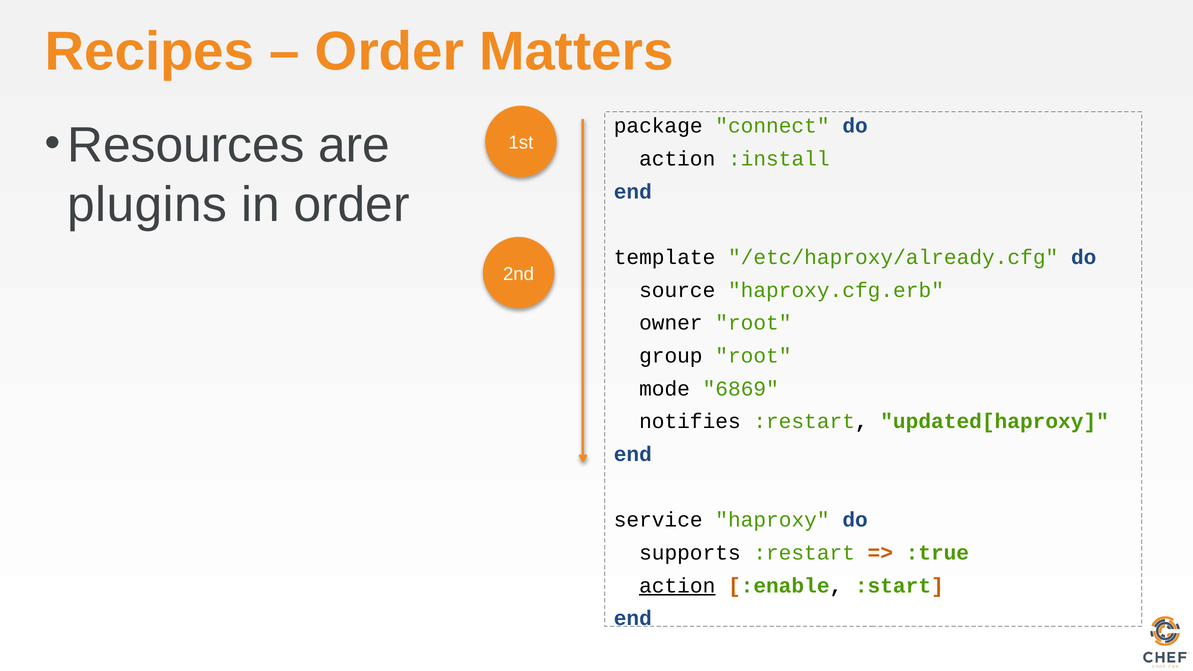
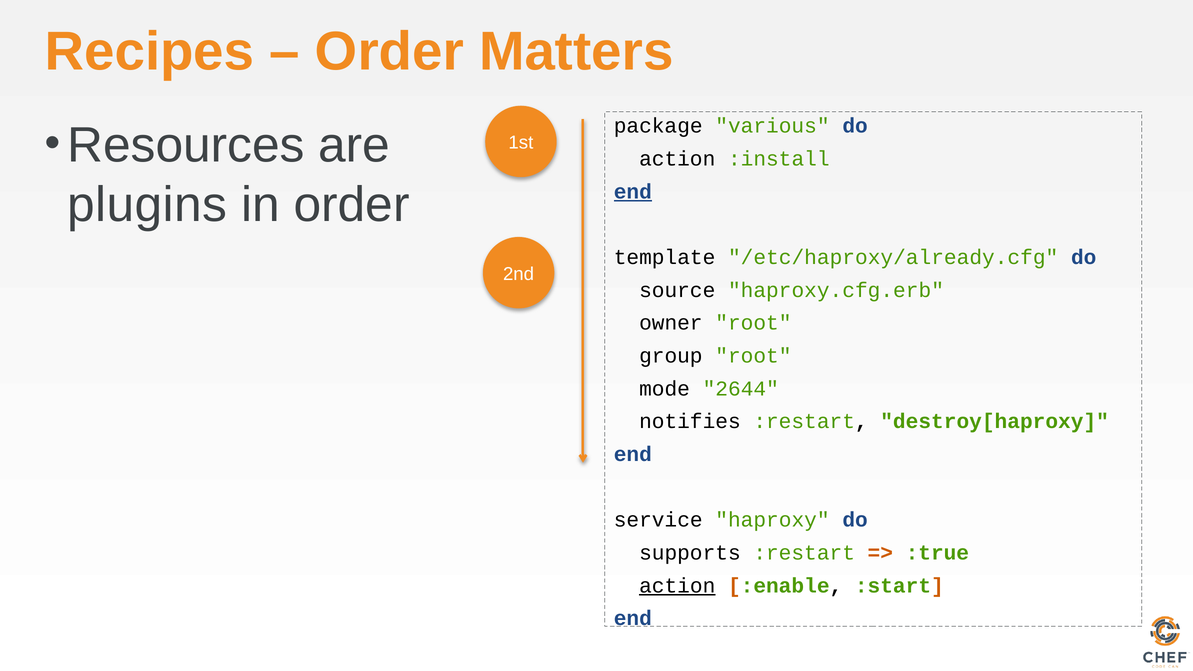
connect: connect -> various (772, 126)
end underline: none -> present (633, 192)
6869: 6869 -> 2644 (741, 389)
updated[haproxy: updated[haproxy -> destroy[haproxy (995, 421)
